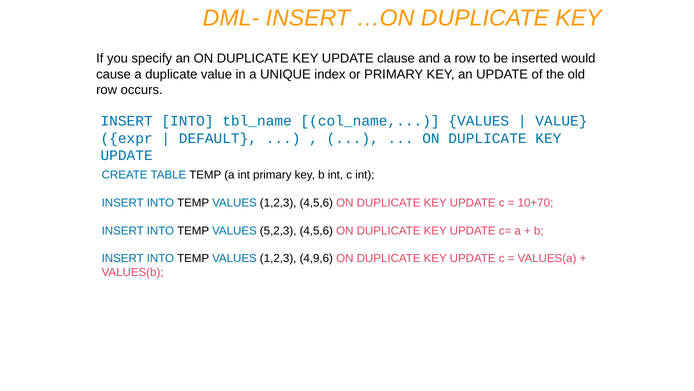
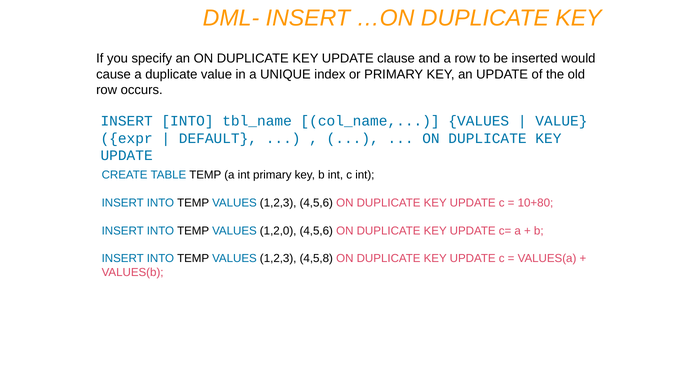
10+70: 10+70 -> 10+80 (535, 203)
5,2,3: 5,2,3 -> 1,2,0 (278, 230)
4,9,6: 4,9,6 -> 4,5,8 (316, 258)
